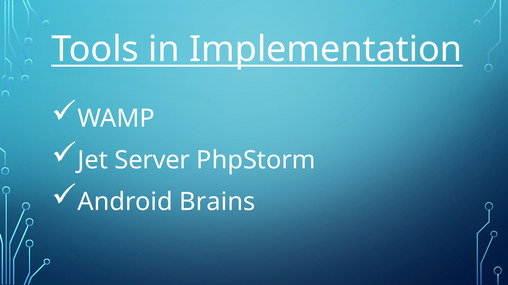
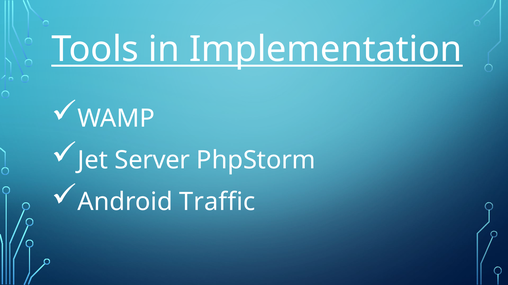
Brains: Brains -> Traffic (217, 202)
